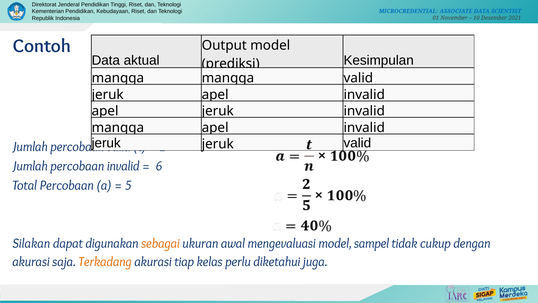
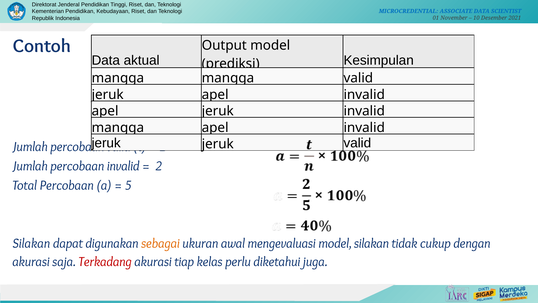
6: 6 -> 2 (159, 166)
model sampel: sampel -> silakan (372, 243)
Terkadang colour: orange -> red (105, 262)
